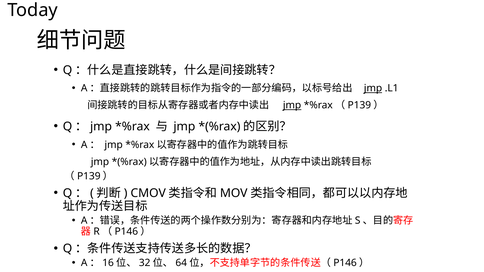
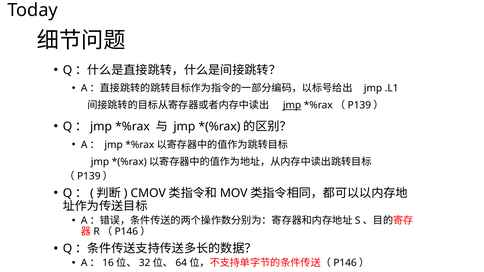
jmp underline: present -> none (373, 88)
